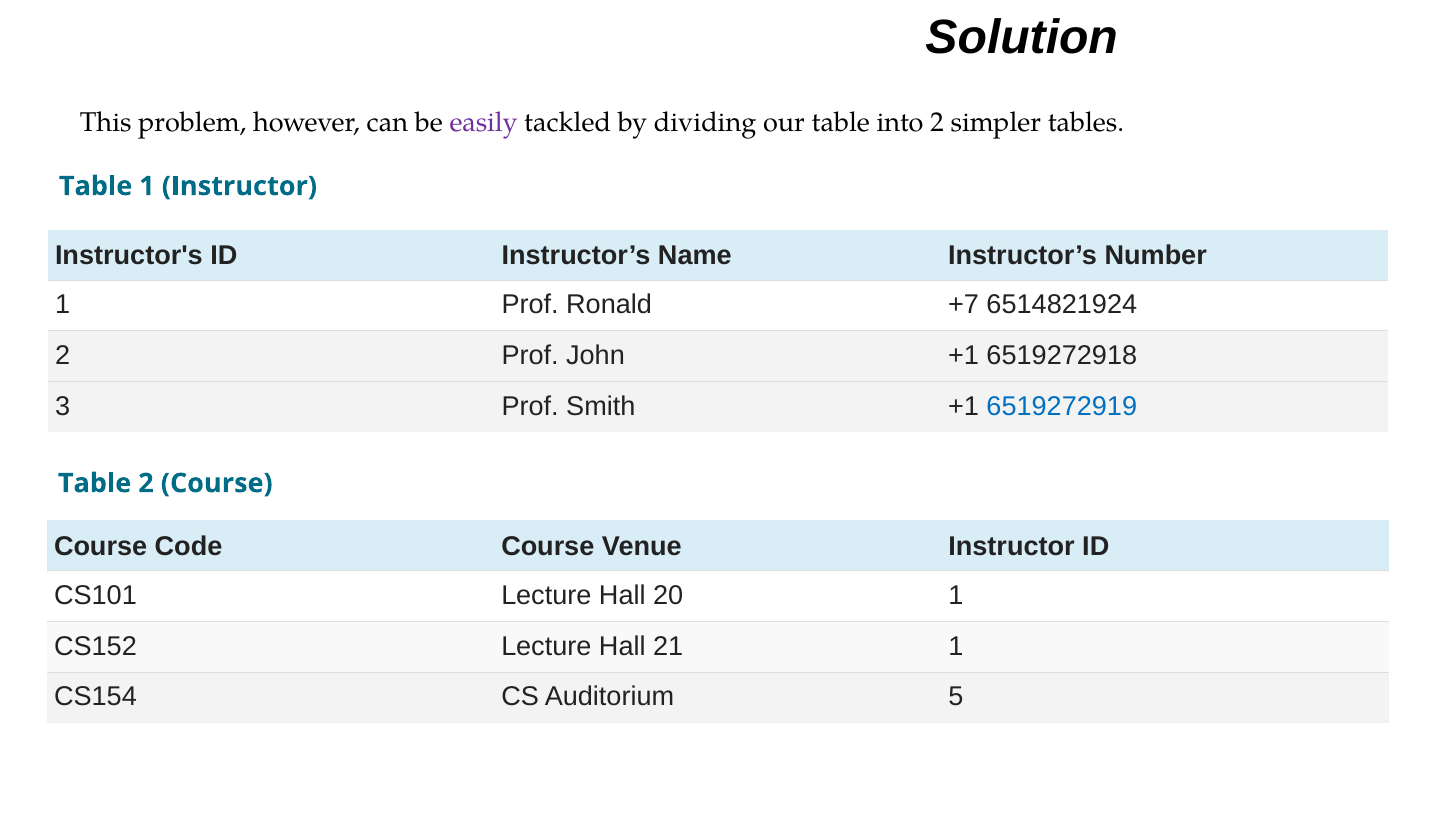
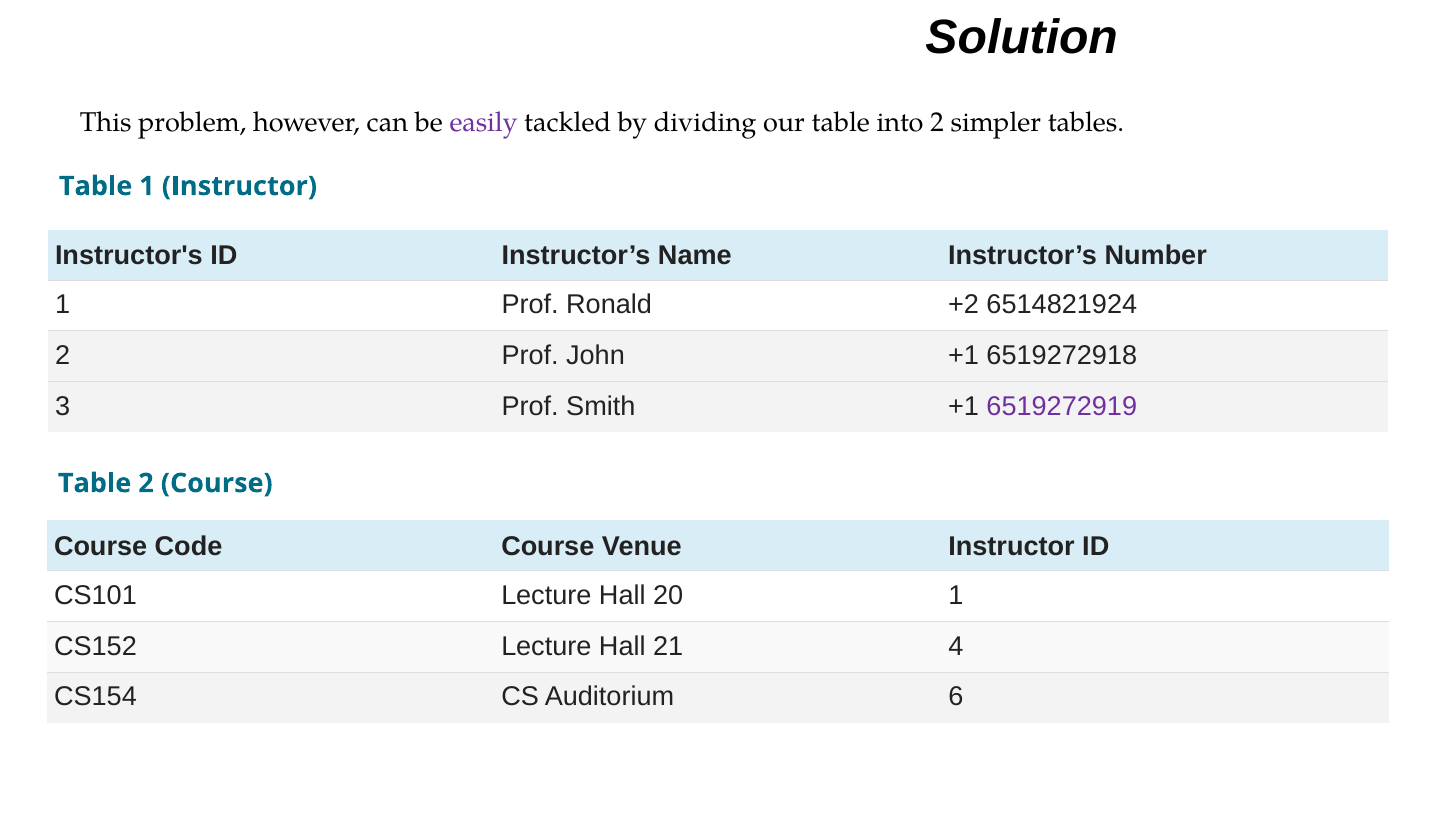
+7: +7 -> +2 (964, 305)
6519272919 colour: blue -> purple (1062, 406)
21 1: 1 -> 4 (956, 646)
5: 5 -> 6 (956, 697)
